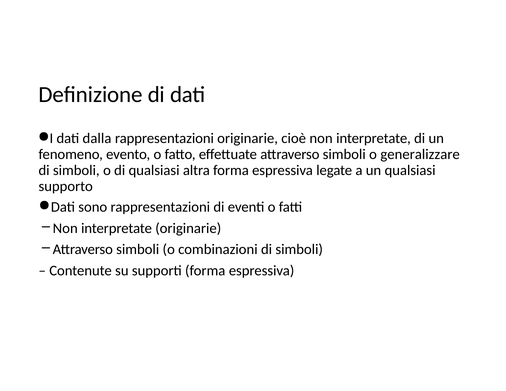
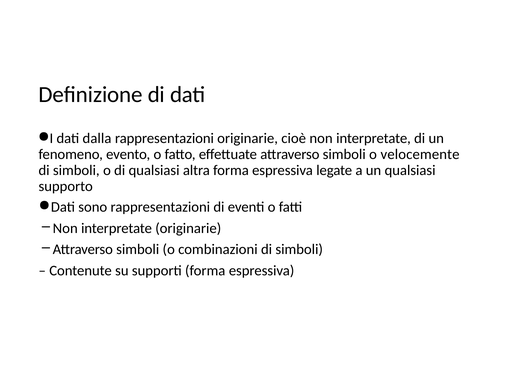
generalizzare: generalizzare -> velocemente (420, 154)
